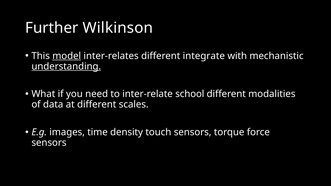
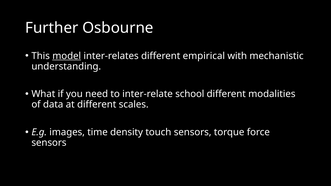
Wilkinson: Wilkinson -> Osbourne (118, 28)
integrate: integrate -> empirical (204, 56)
understanding underline: present -> none (66, 66)
